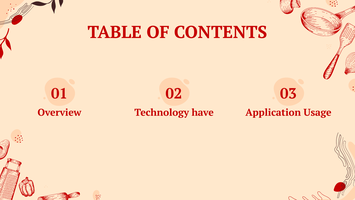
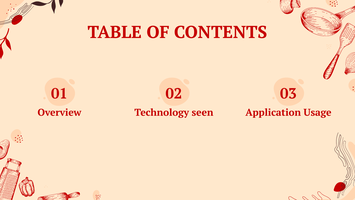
have: have -> seen (203, 113)
